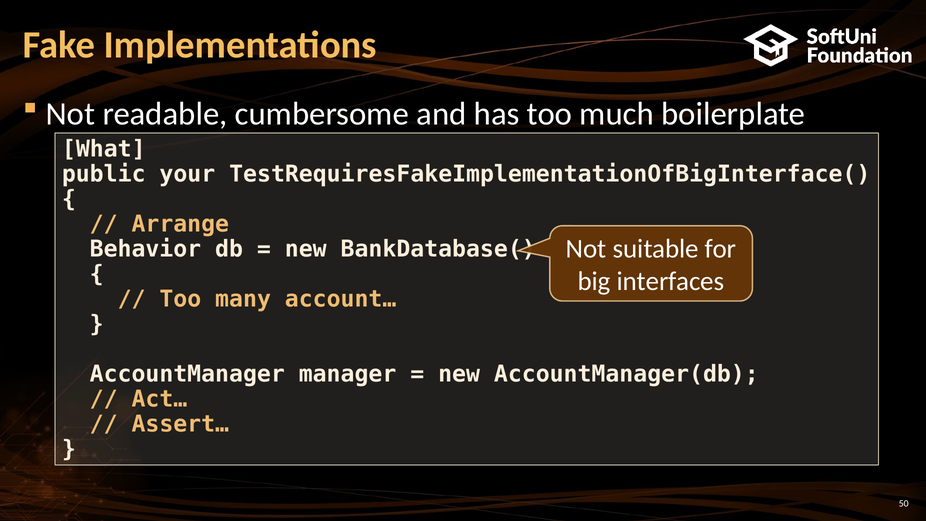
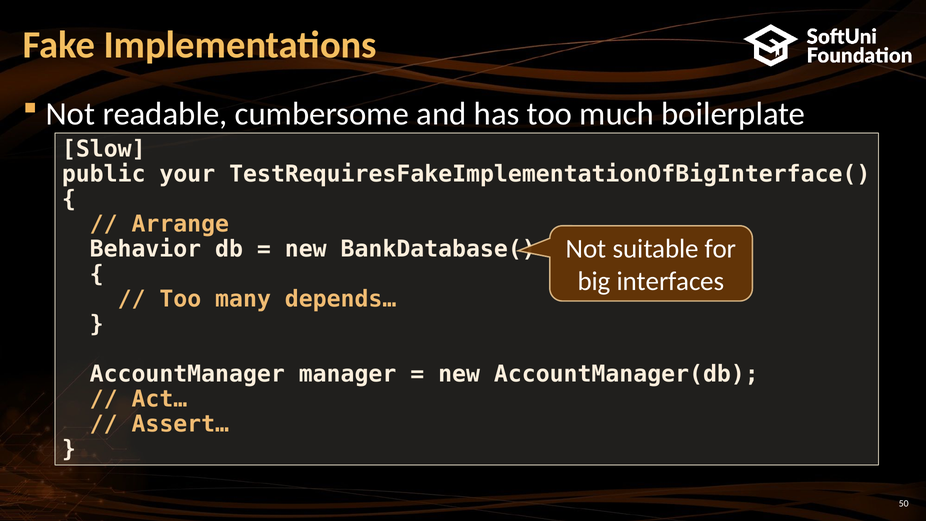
What: What -> Slow (104, 149)
account…: account… -> depends… (341, 299)
